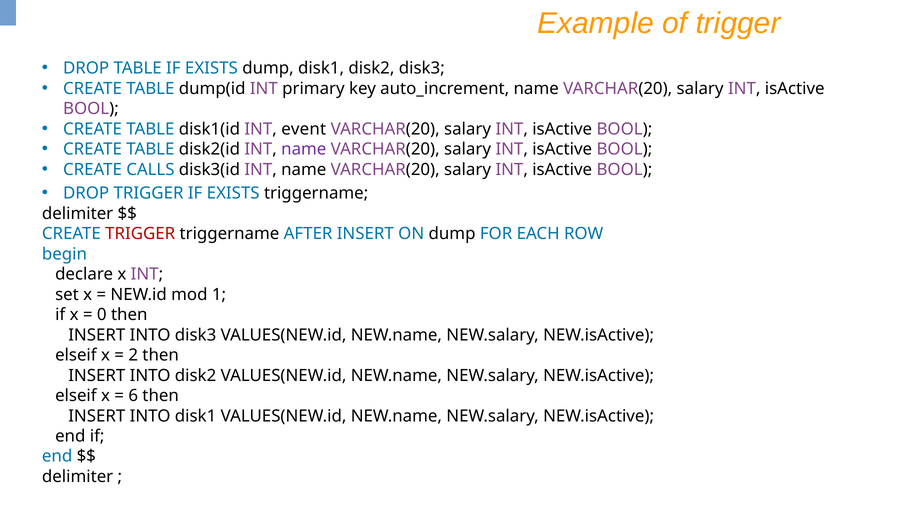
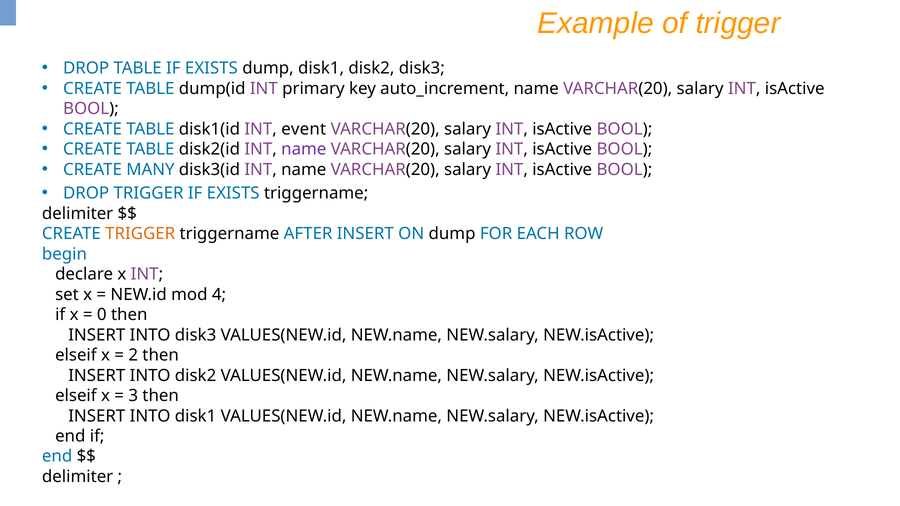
CALLS: CALLS -> MANY (150, 170)
TRIGGER colour: red -> orange (140, 234)
1: 1 -> 4 (219, 295)
6: 6 -> 3 (133, 396)
